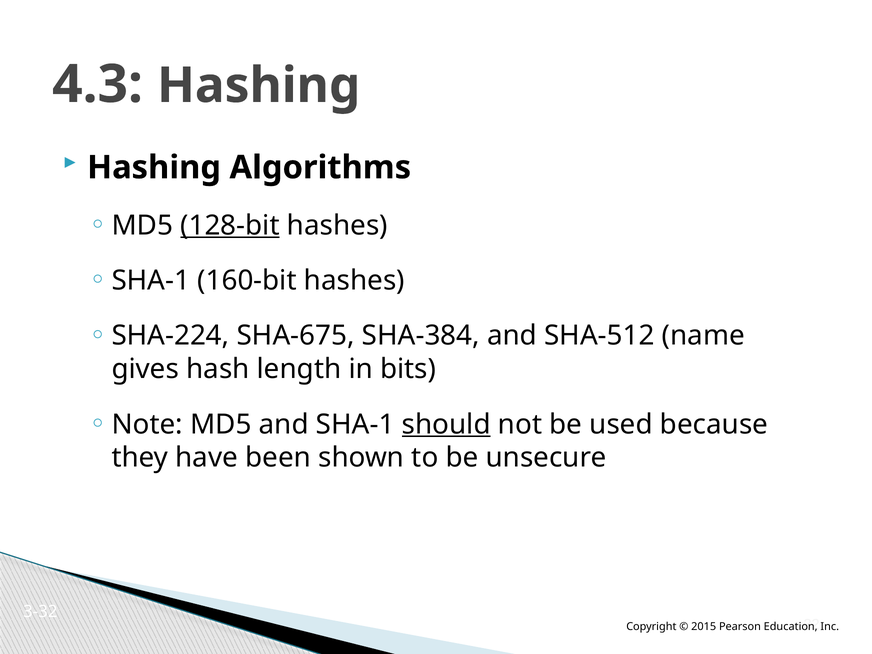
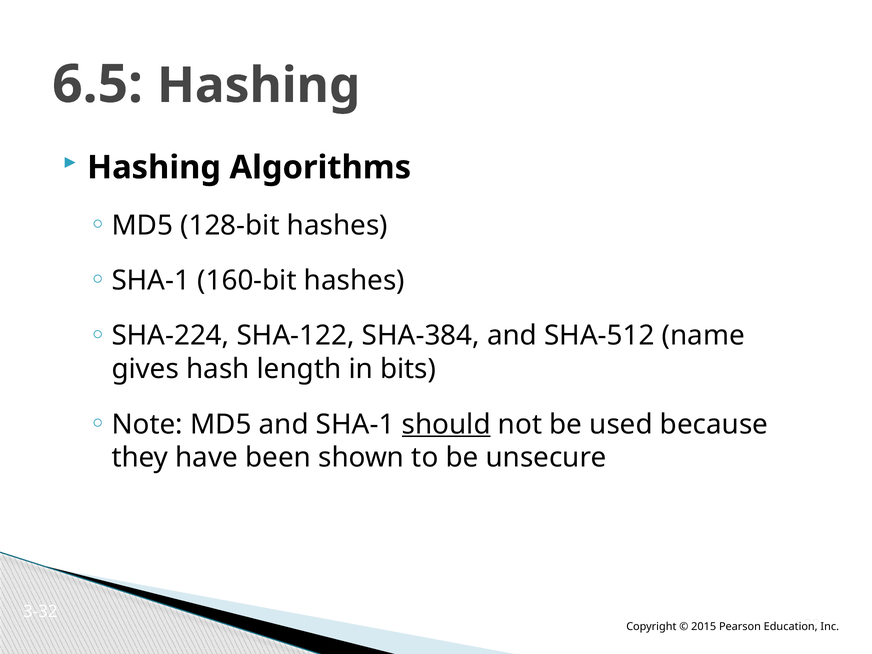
4.3: 4.3 -> 6.5 (98, 84)
128-bit underline: present -> none (230, 225)
SHA-675: SHA-675 -> SHA-122 (296, 336)
